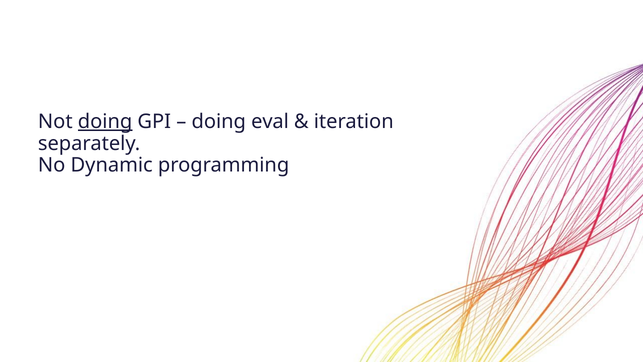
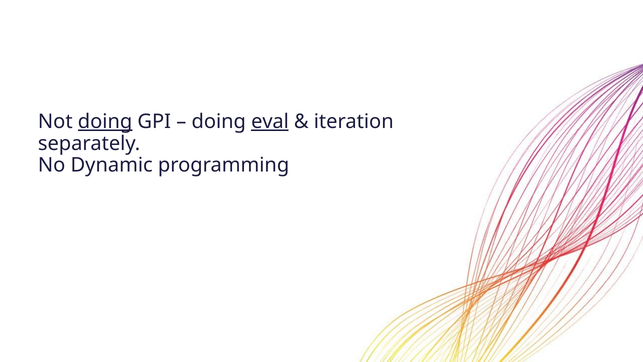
eval underline: none -> present (270, 122)
